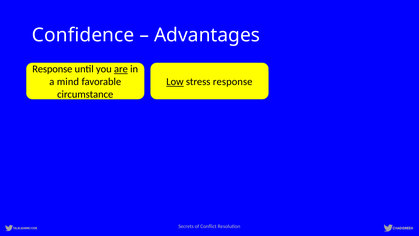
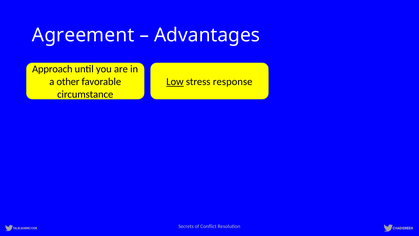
Confidence: Confidence -> Agreement (83, 35)
Response: Response -> Approach (52, 69)
are underline: present -> none (121, 69)
mind: mind -> other (68, 82)
